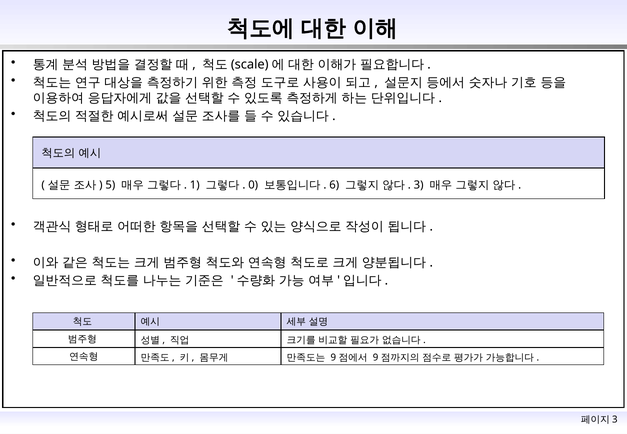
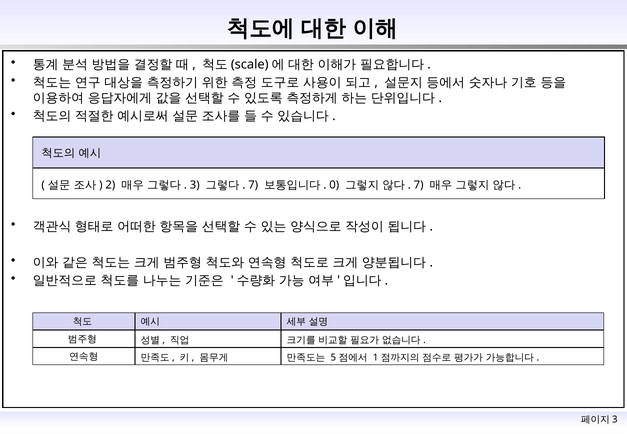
5: 5 -> 2 (110, 185)
1: 1 -> 3 (195, 185)
0: 0 -> 7 (253, 185)
6: 6 -> 0 (334, 185)
3: 3 -> 7 (419, 185)
9: 9 -> 5 (333, 358)
9: 9 -> 1 (376, 358)
